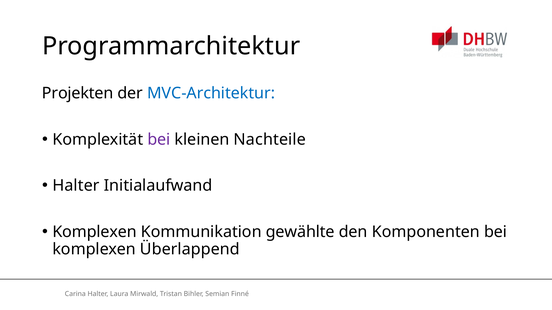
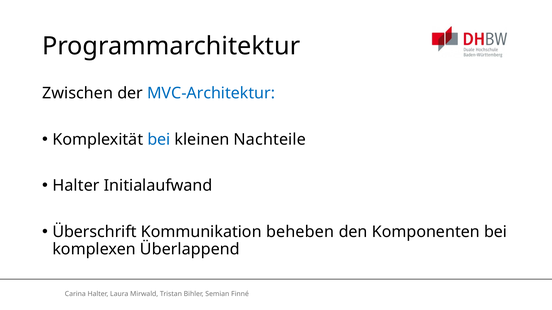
Projekten: Projekten -> Zwischen (78, 93)
bei colour: purple -> blue (159, 140)
Komplexen: Komplexen -> Überschrift (95, 232)
gewählte: gewählte -> beheben (300, 232)
